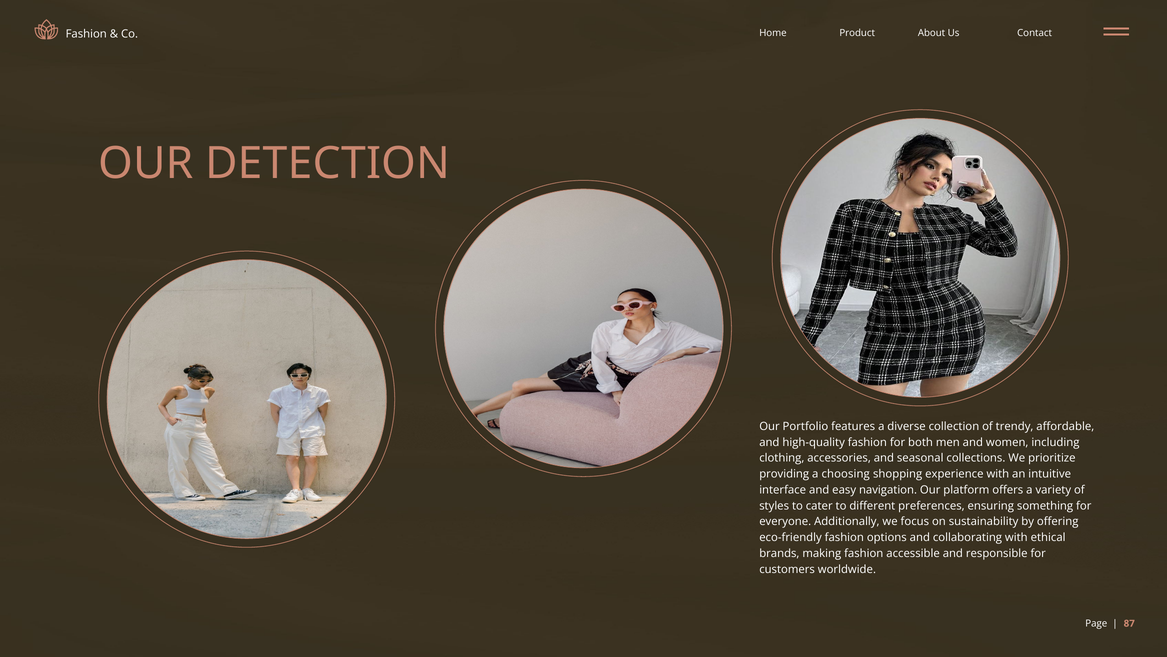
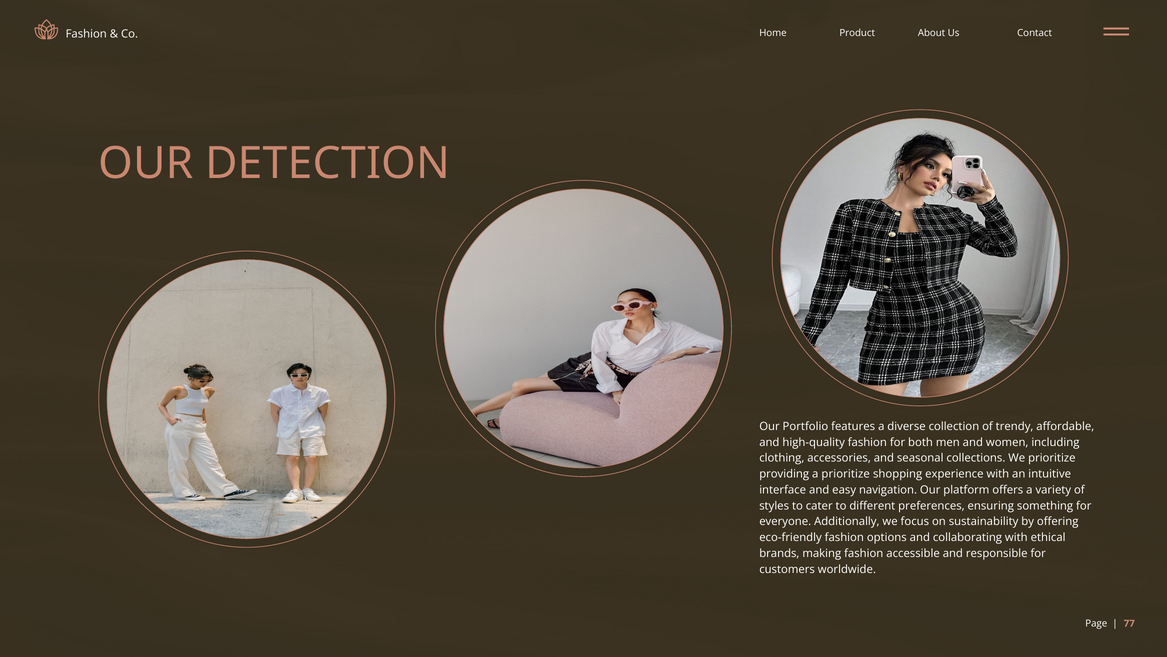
a choosing: choosing -> prioritize (846, 474)
87: 87 -> 77 (1129, 623)
